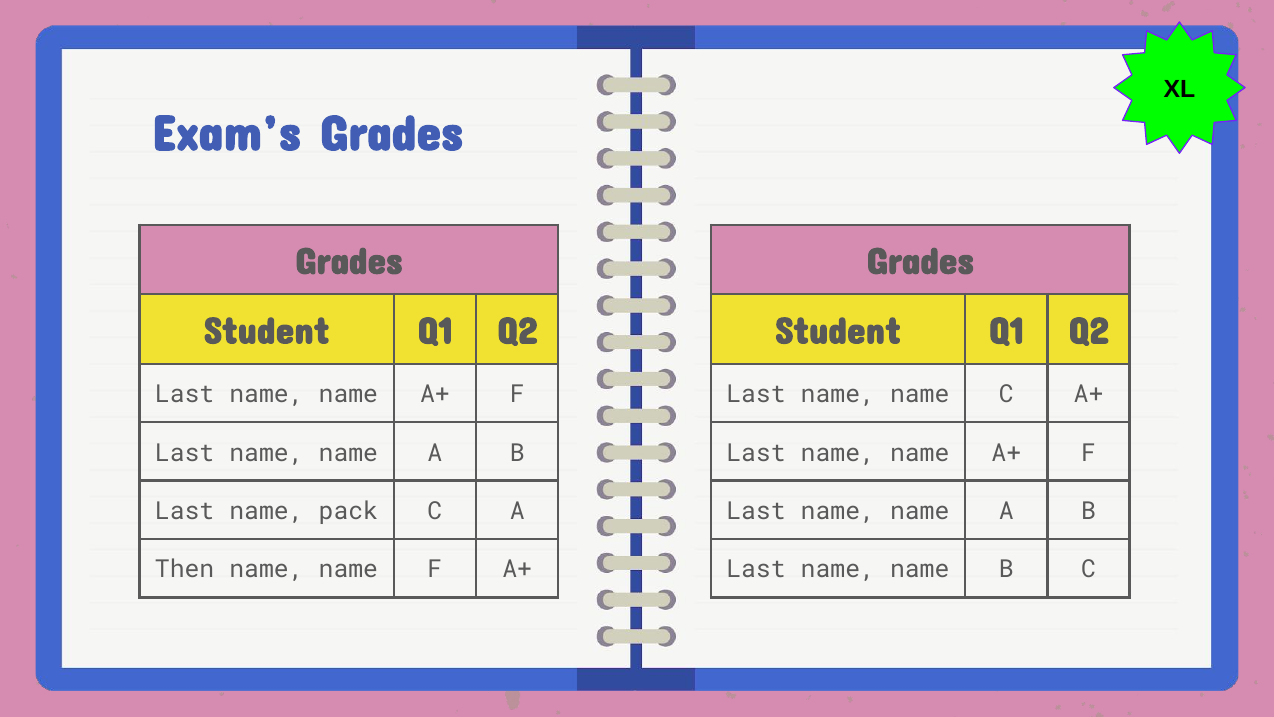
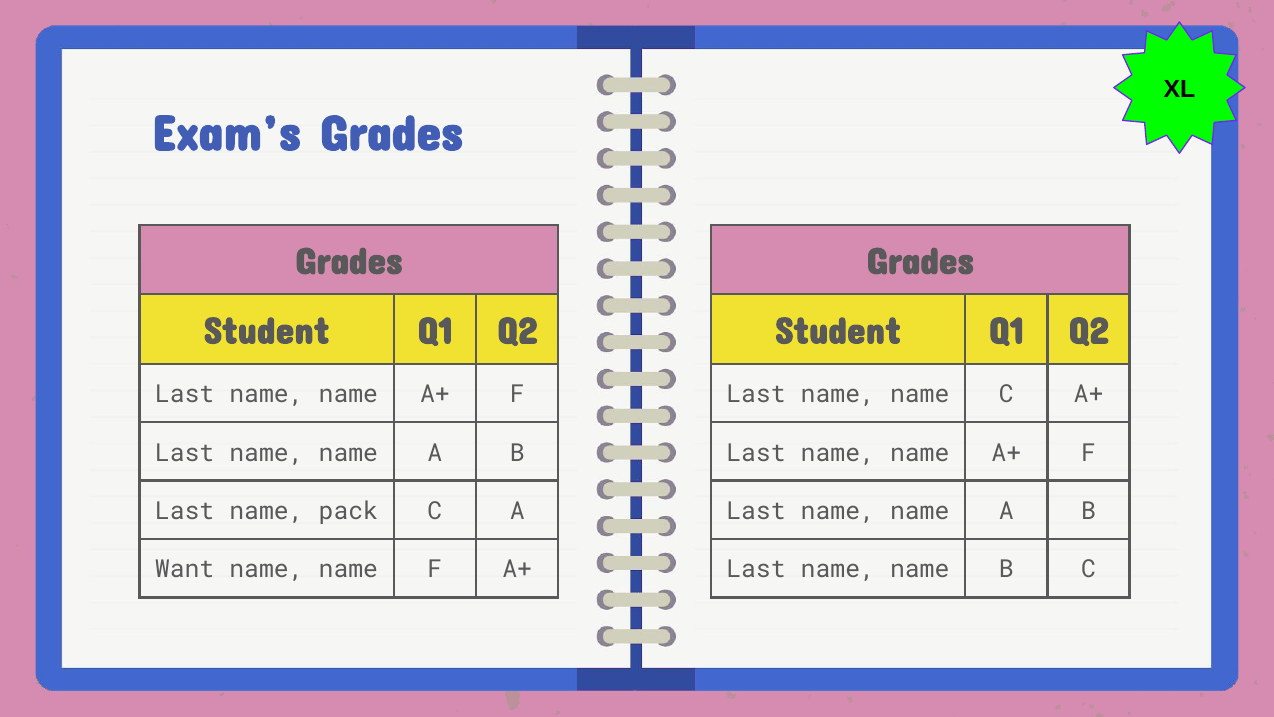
Then: Then -> Want (185, 569)
